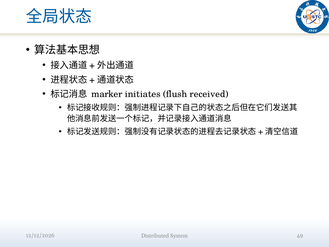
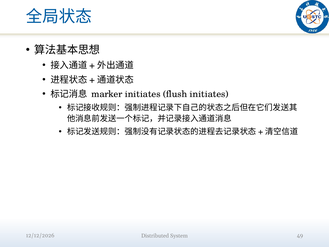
flush received: received -> initiates (209, 94)
